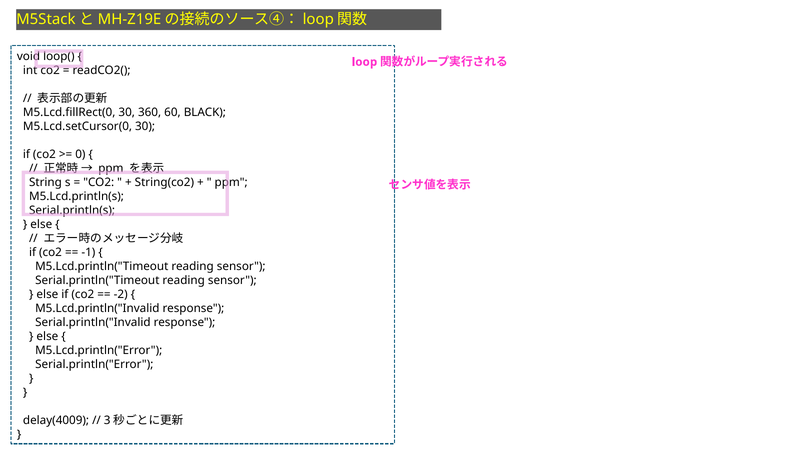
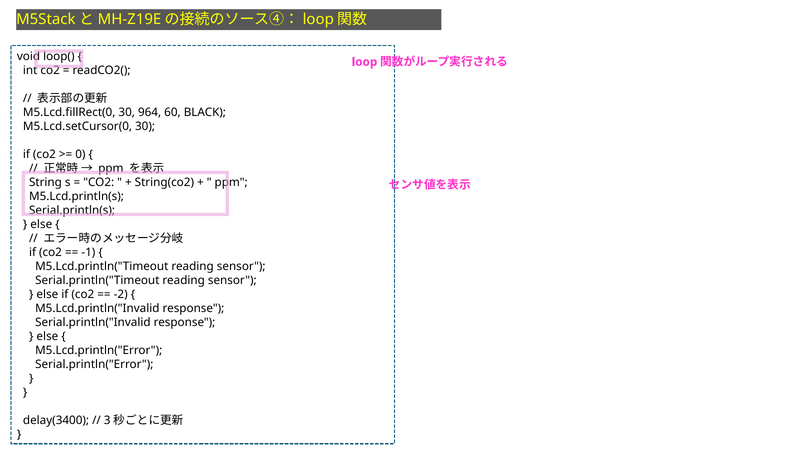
360: 360 -> 964 (150, 112)
delay(4009: delay(4009 -> delay(3400 (56, 421)
